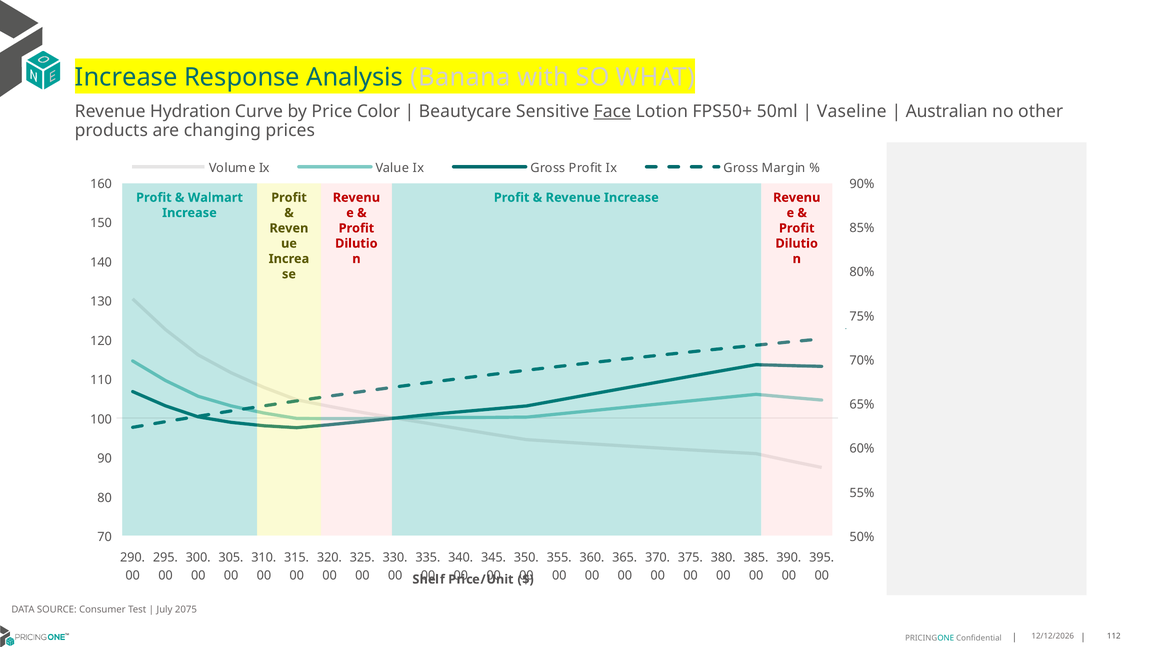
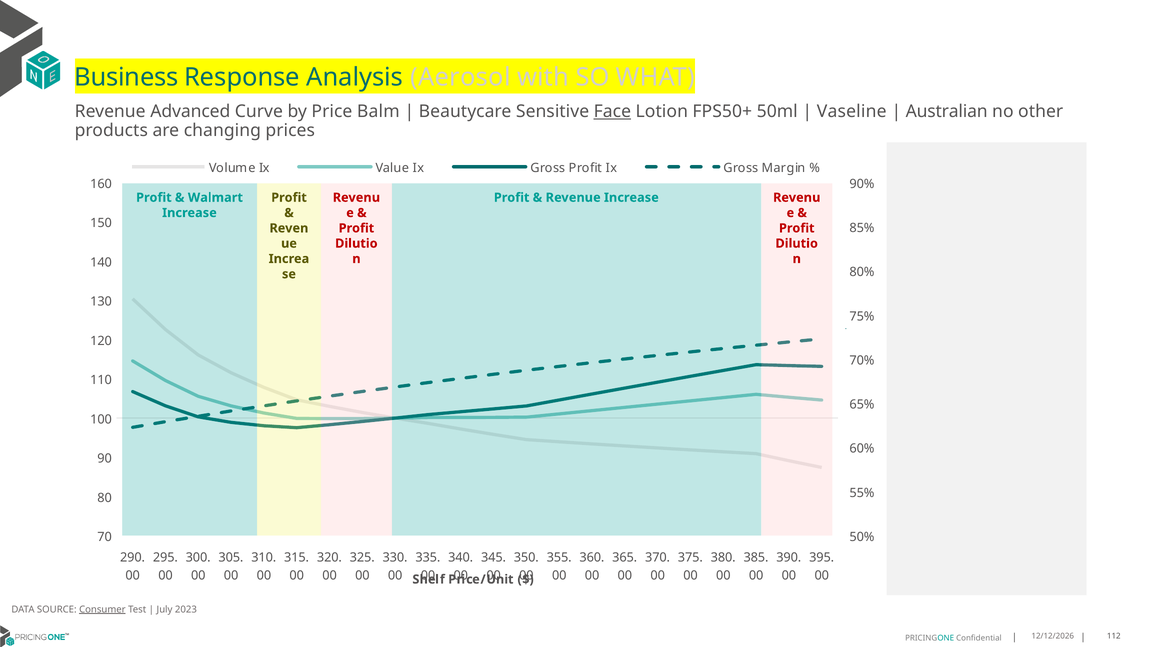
Increase: Increase -> Business (126, 77)
Banana: Banana -> Aerosol (460, 77)
Hydration: Hydration -> Advanced (190, 111)
Color: Color -> Balm (378, 111)
Consumer underline: none -> present (102, 609)
2075: 2075 -> 2023 (186, 609)
